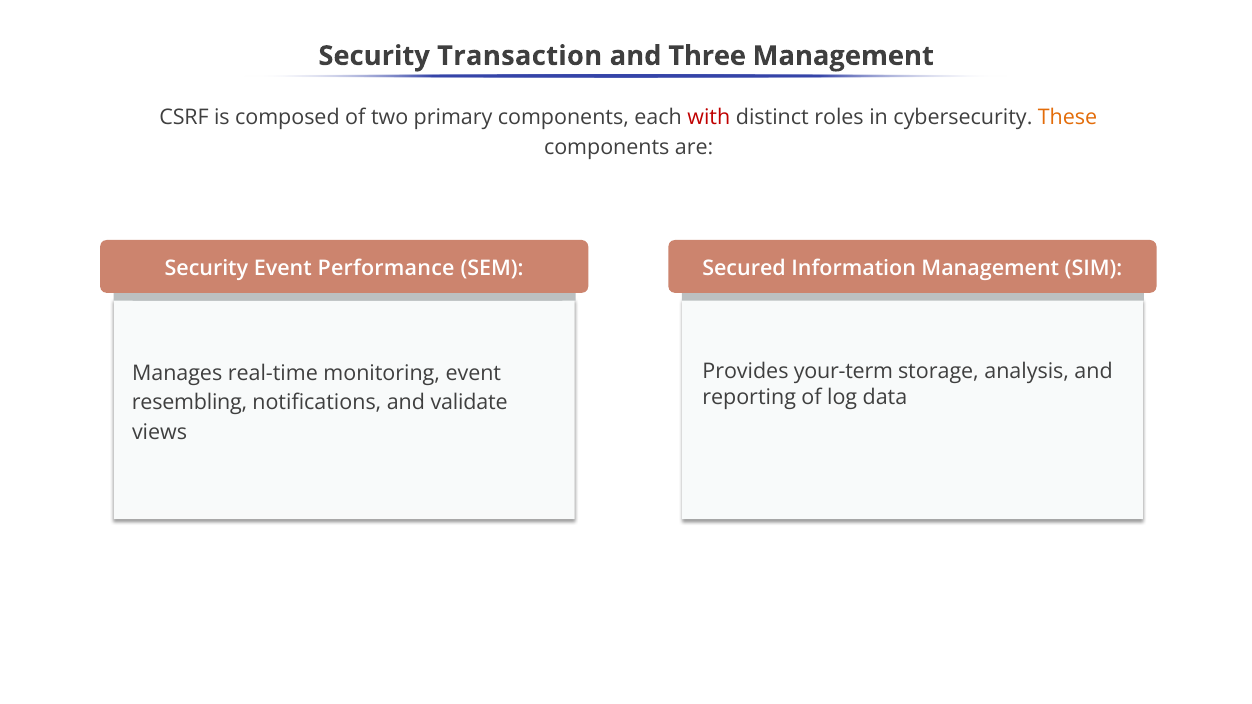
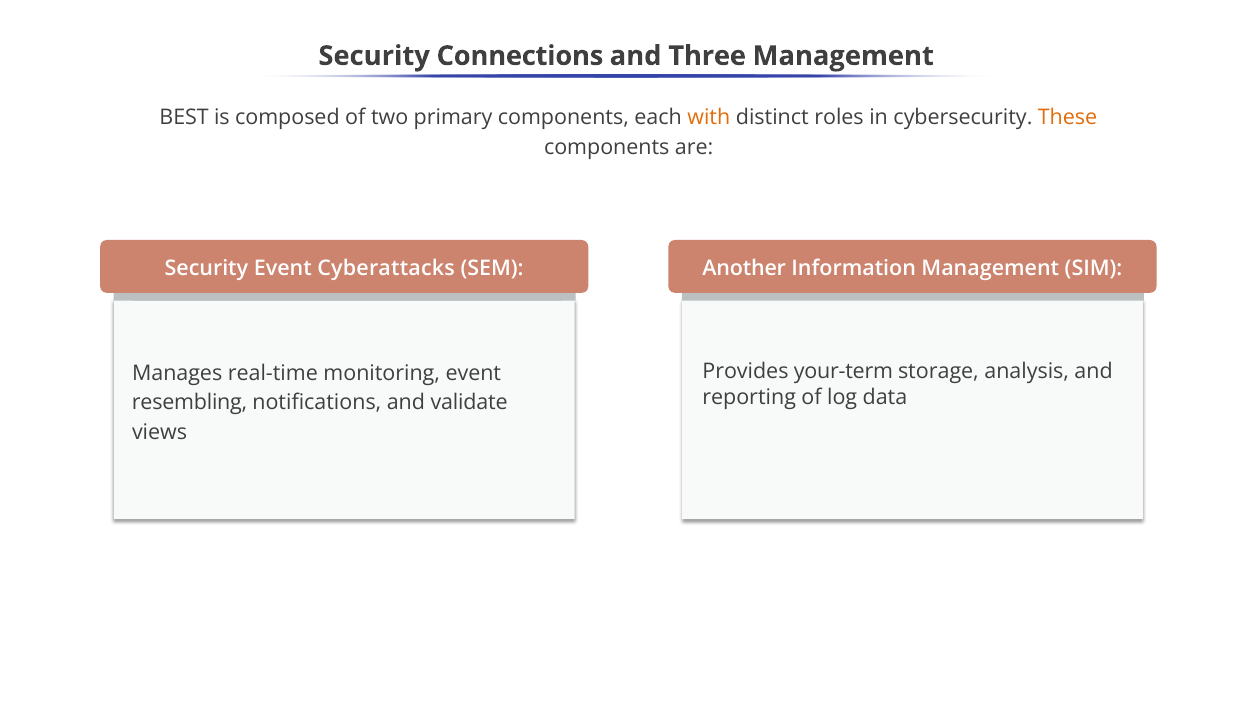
Transaction: Transaction -> Connections (520, 56)
CSRF: CSRF -> BEST (184, 117)
with colour: red -> orange (709, 117)
Performance: Performance -> Cyberattacks (386, 268)
Secured: Secured -> Another (744, 268)
